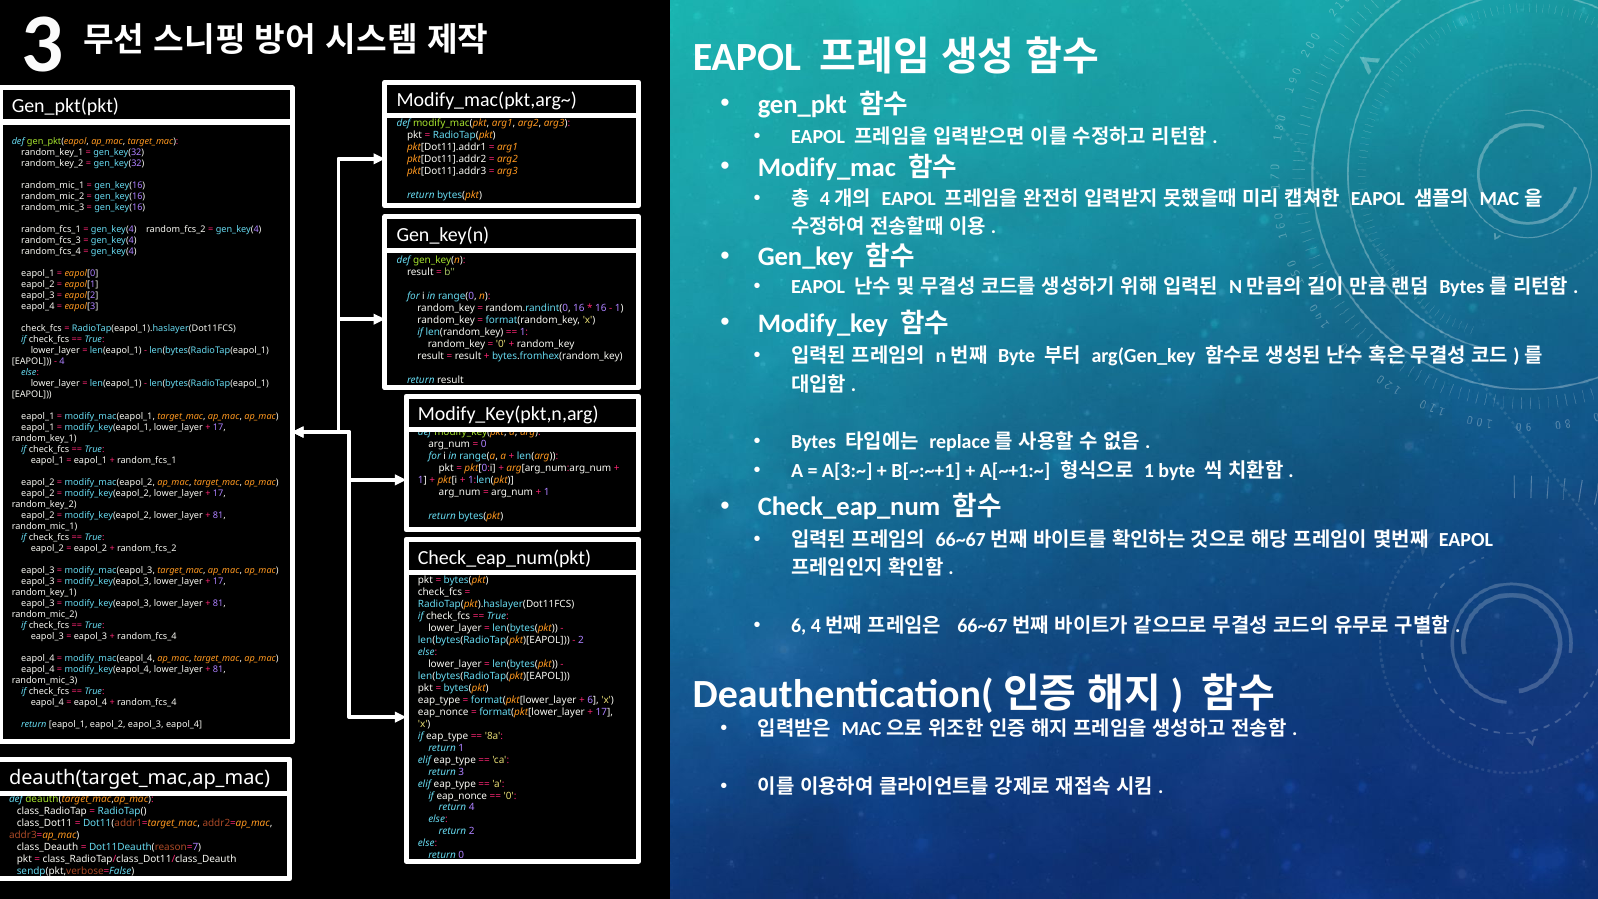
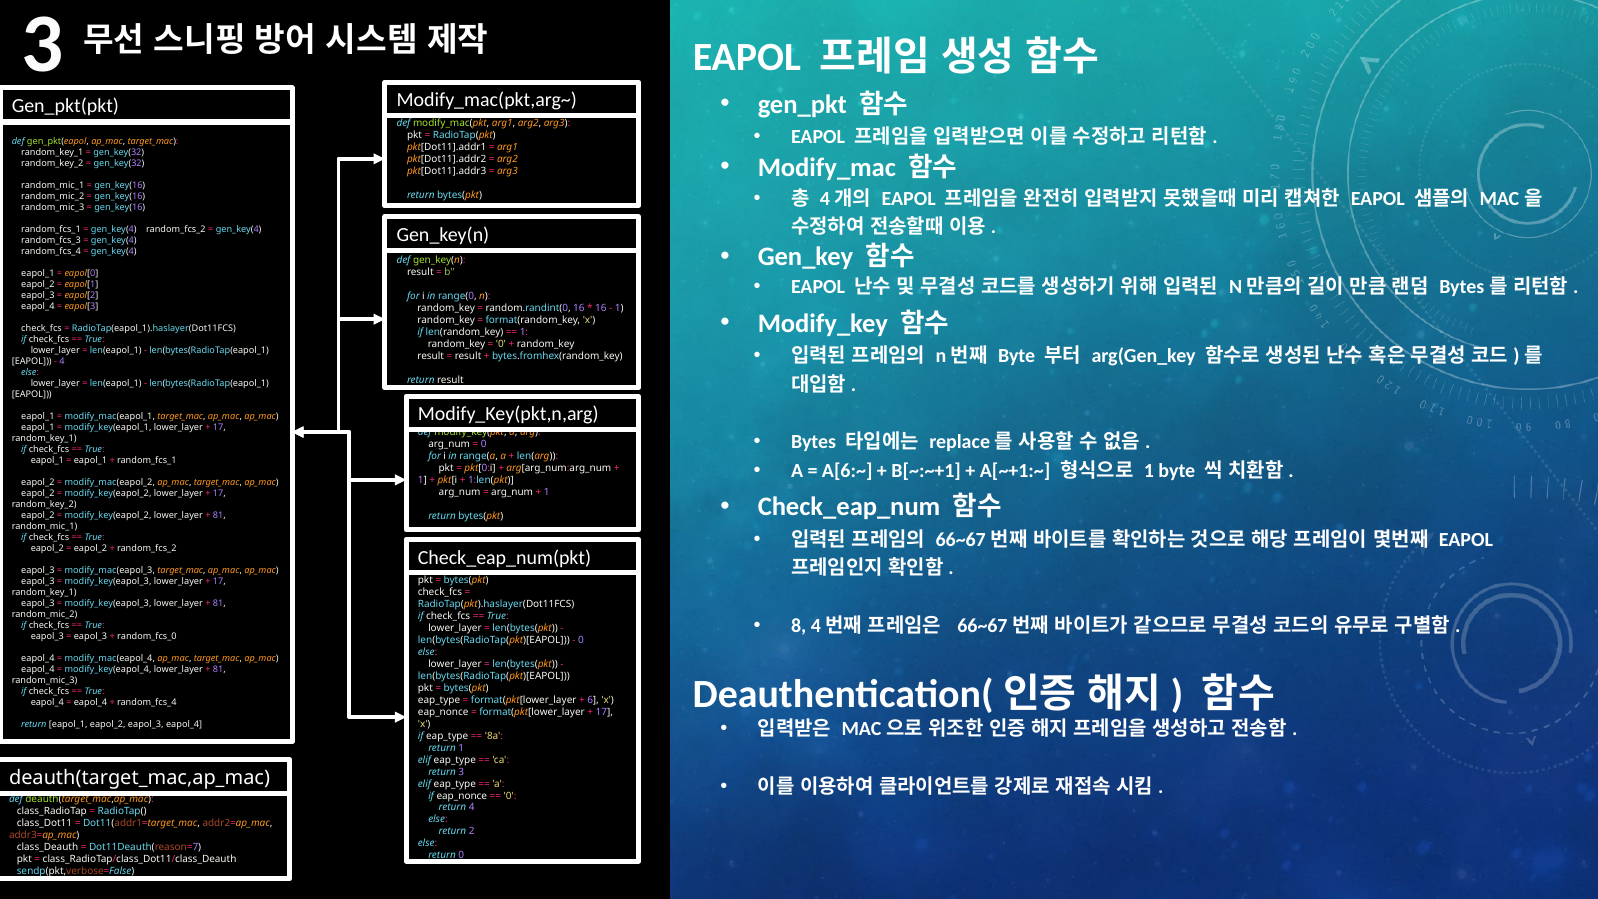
A[3:~: A[3:~ -> A[6:~ (847, 471)
6: 6 -> 8 (799, 626)
random_fcs_4: random_fcs_4 -> random_fcs_0 (147, 636)
2: 2 -> 0 (581, 640)
